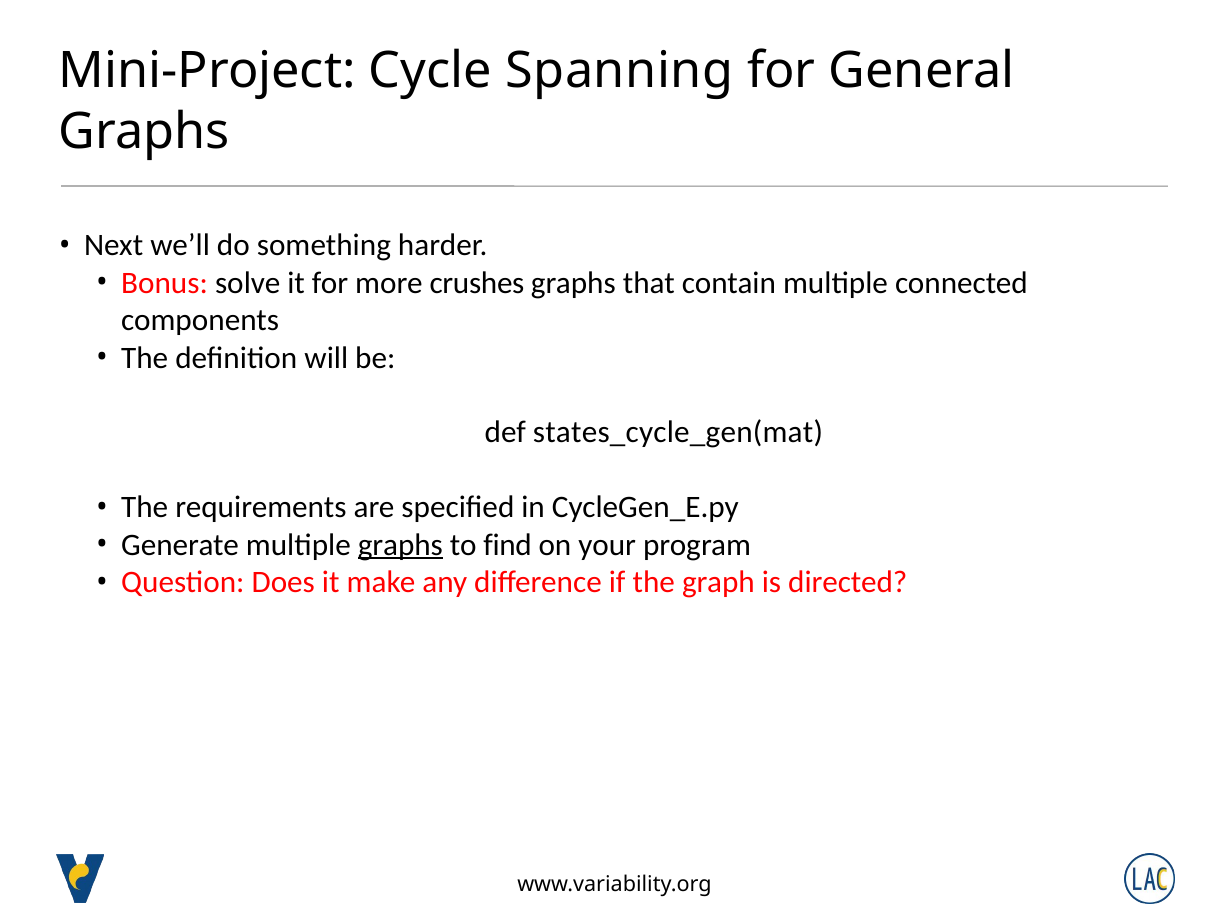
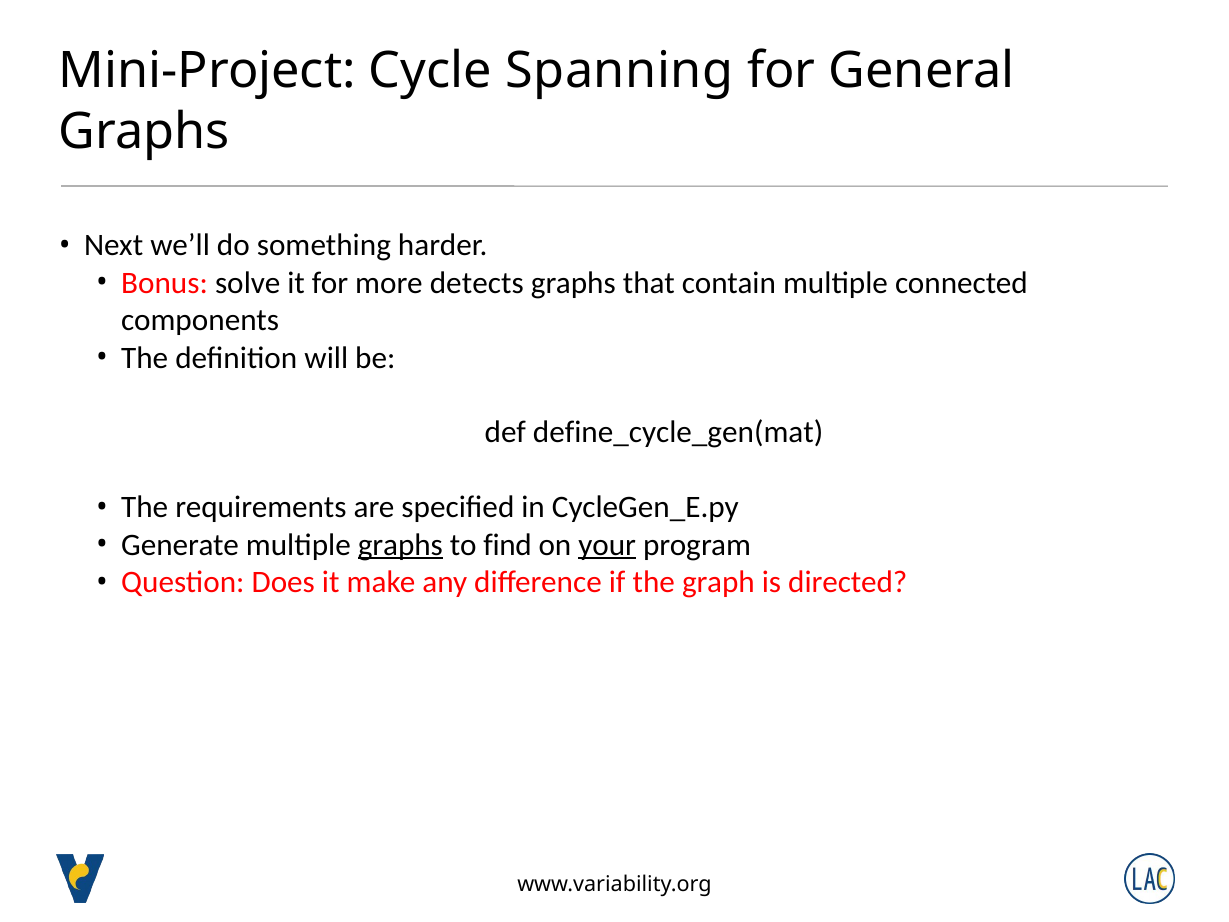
crushes: crushes -> detects (477, 283)
states_cycle_gen(mat: states_cycle_gen(mat -> define_cycle_gen(mat (678, 432)
your underline: none -> present (607, 545)
